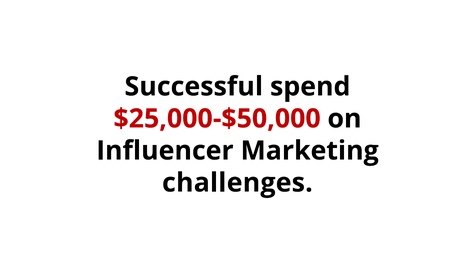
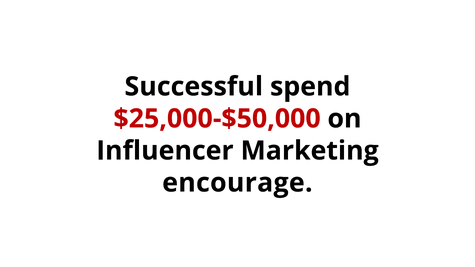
challenges: challenges -> encourage (237, 183)
